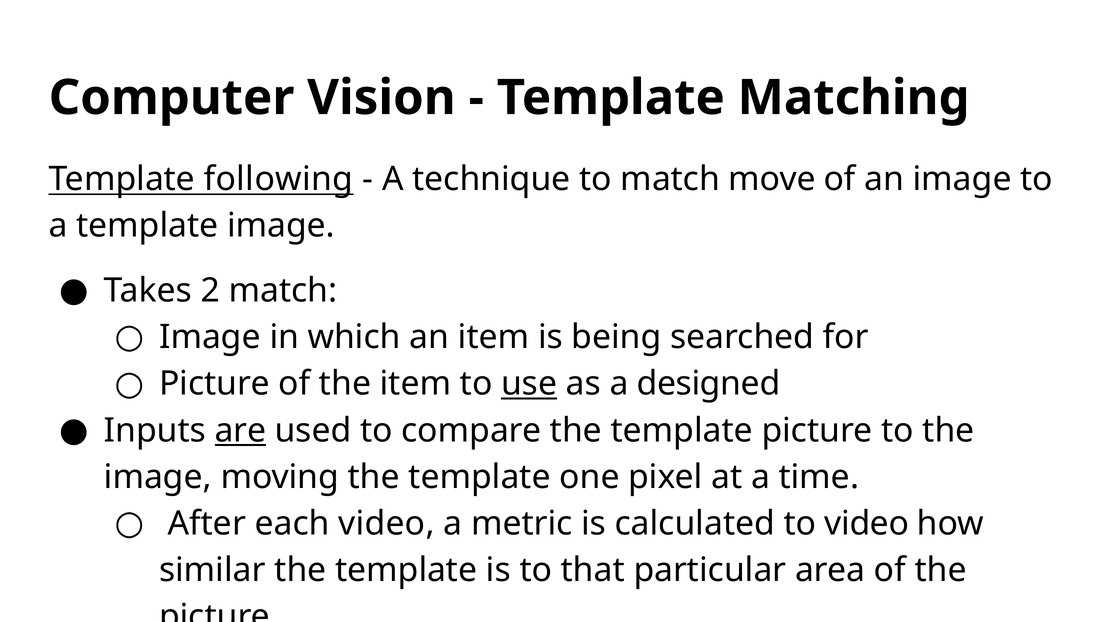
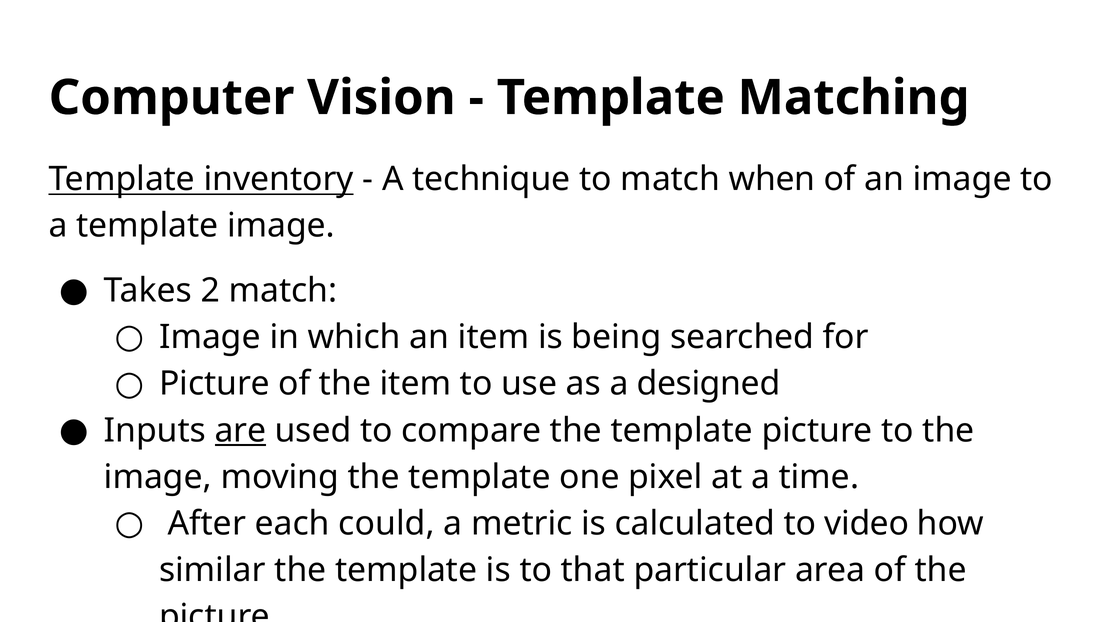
following: following -> inventory (279, 179)
move: move -> when (772, 179)
use underline: present -> none (529, 384)
each video: video -> could (387, 523)
